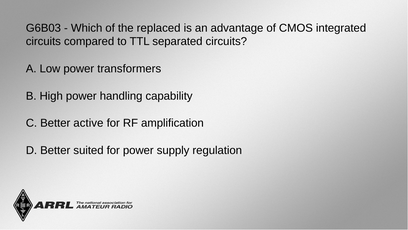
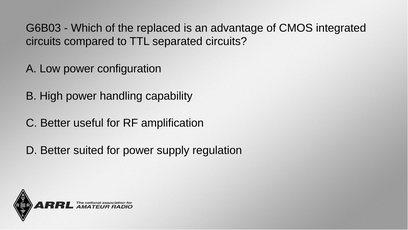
transformers: transformers -> configuration (129, 69)
active: active -> useful (88, 123)
